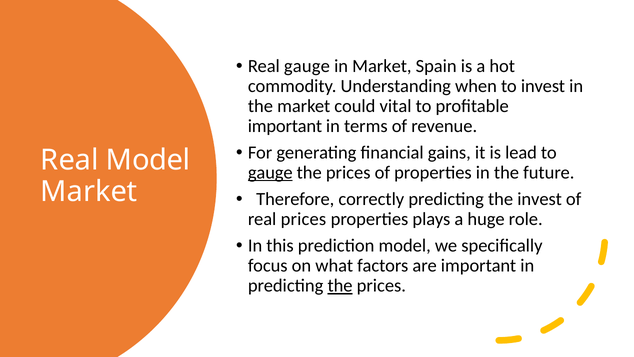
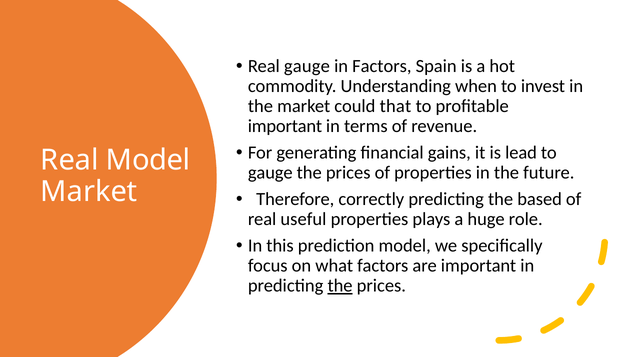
in Market: Market -> Factors (382, 66)
vital: vital -> that (395, 106)
gauge underline: present -> none (270, 173)
the invest: invest -> based (540, 199)
real prices: prices -> useful (303, 219)
